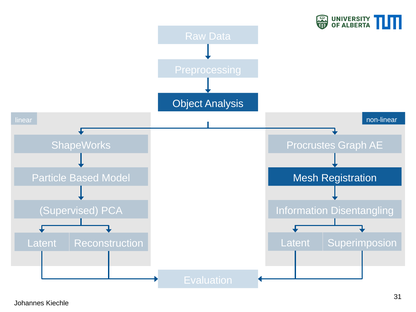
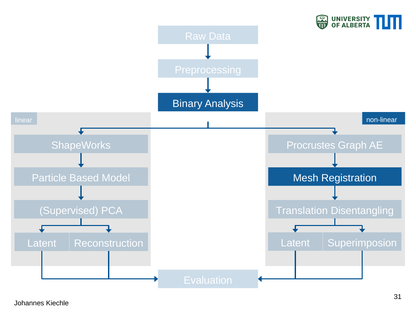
Object: Object -> Binary (187, 104)
Information: Information -> Translation (302, 211)
